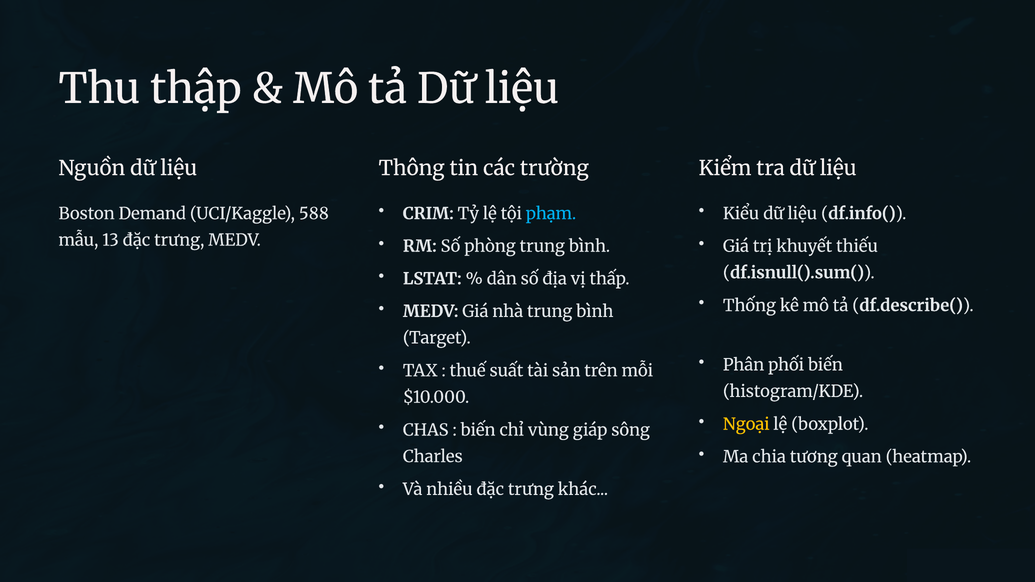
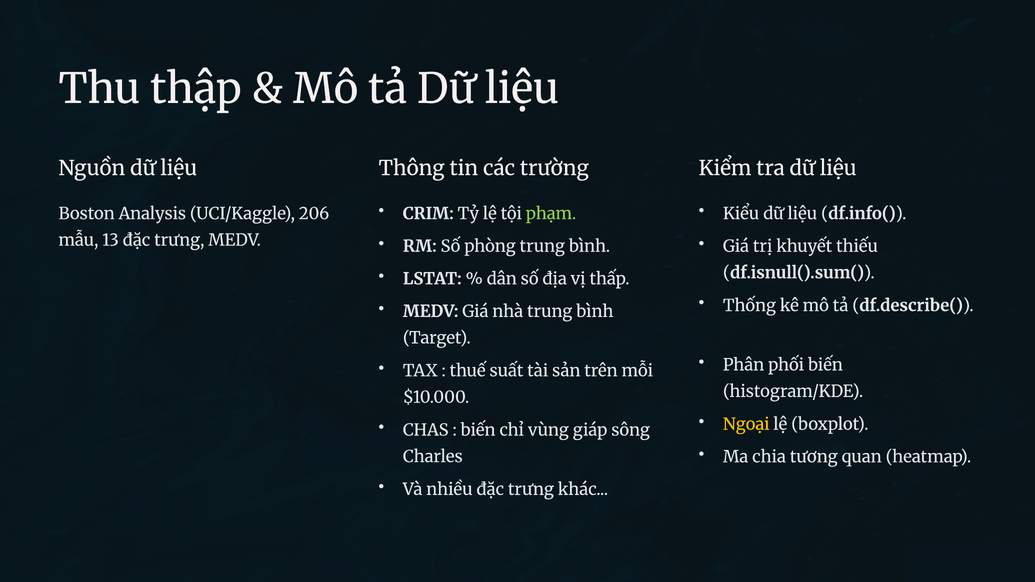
phạm colour: light blue -> light green (551, 214)
Demand: Demand -> Analysis (152, 214)
588: 588 -> 206 (314, 214)
